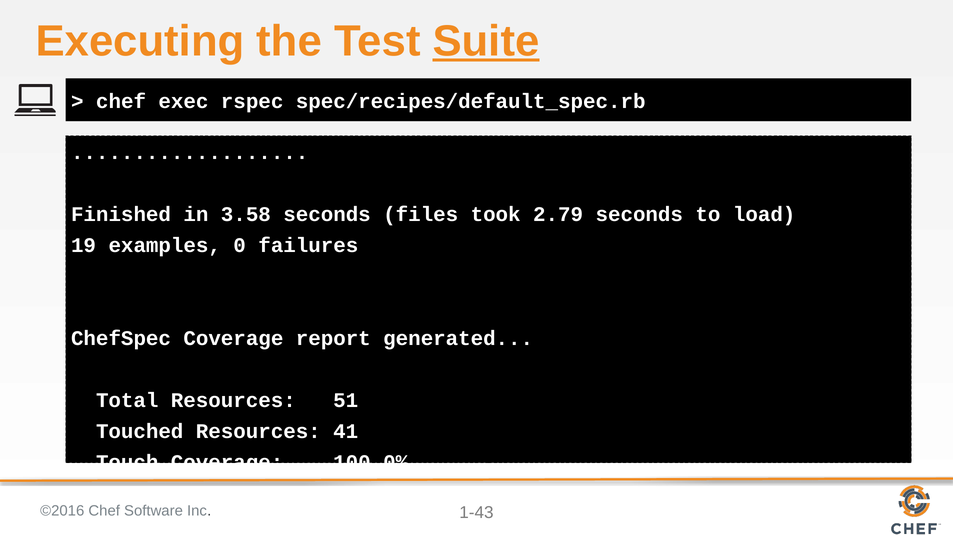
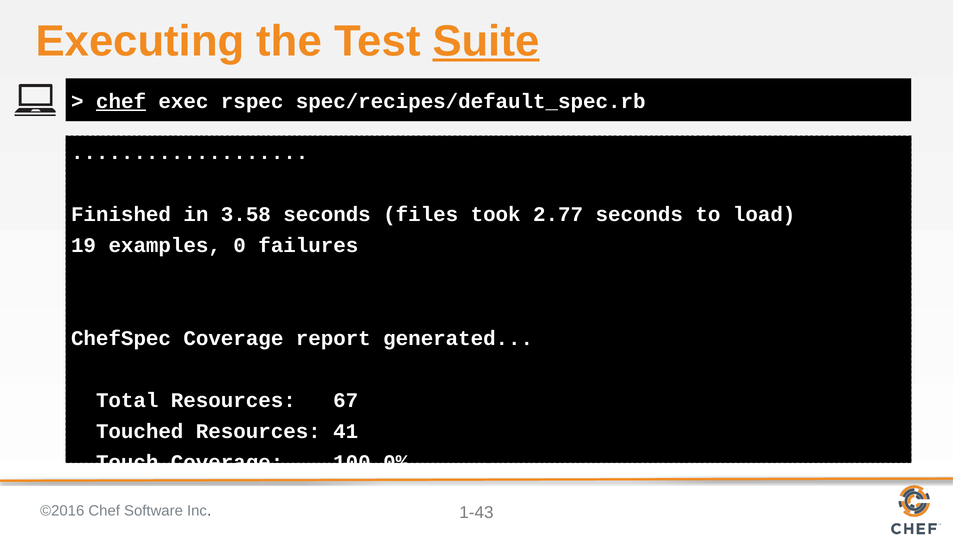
chef underline: none -> present (121, 101)
2.79: 2.79 -> 2.77 (558, 214)
51: 51 -> 67 (346, 400)
